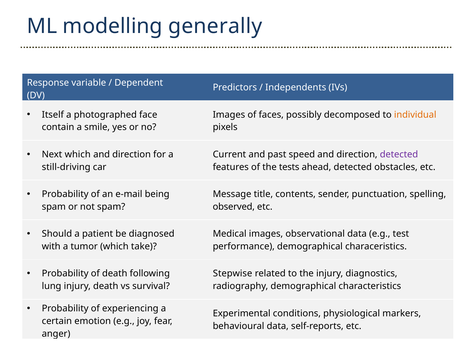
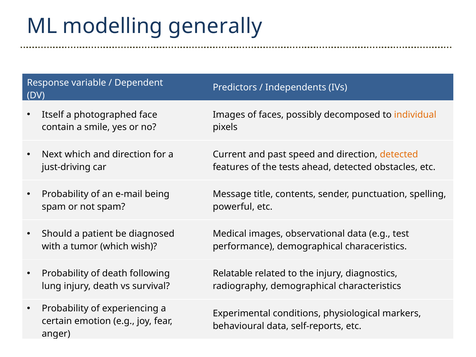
detected colour: purple -> orange (399, 154)
still-driving: still-driving -> just-driving (66, 167)
observed: observed -> powerful (234, 207)
take: take -> wish (144, 246)
Stepwise: Stepwise -> Relatable (233, 274)
